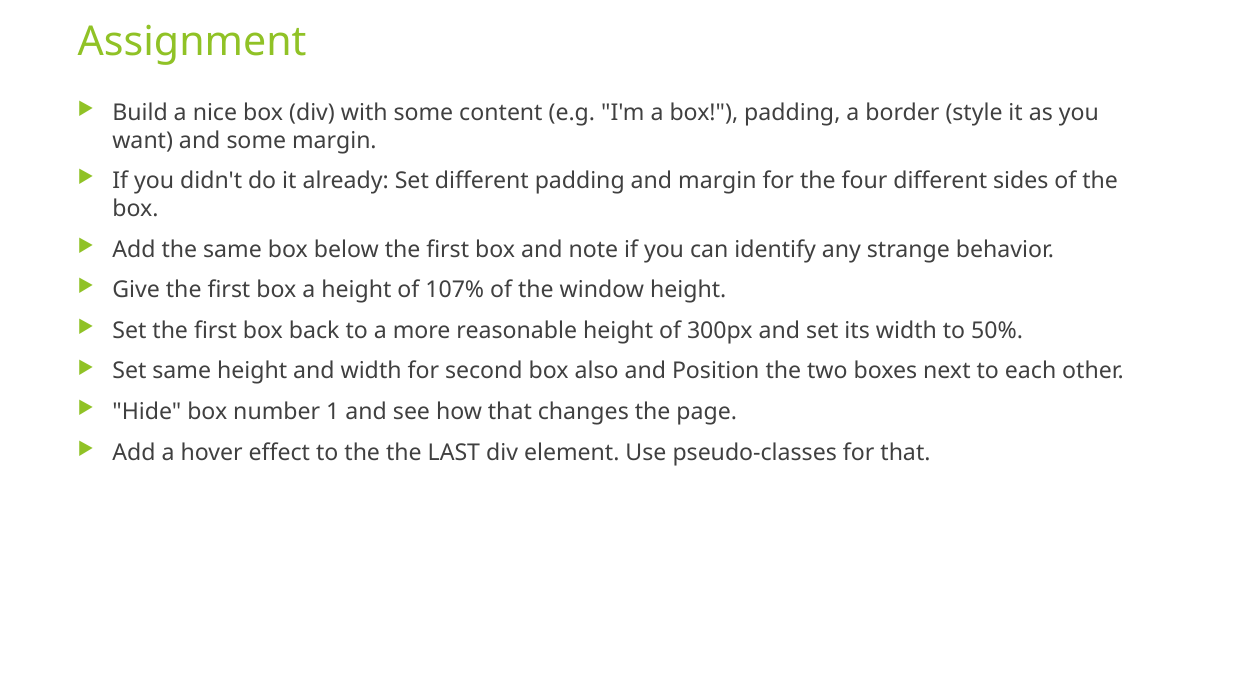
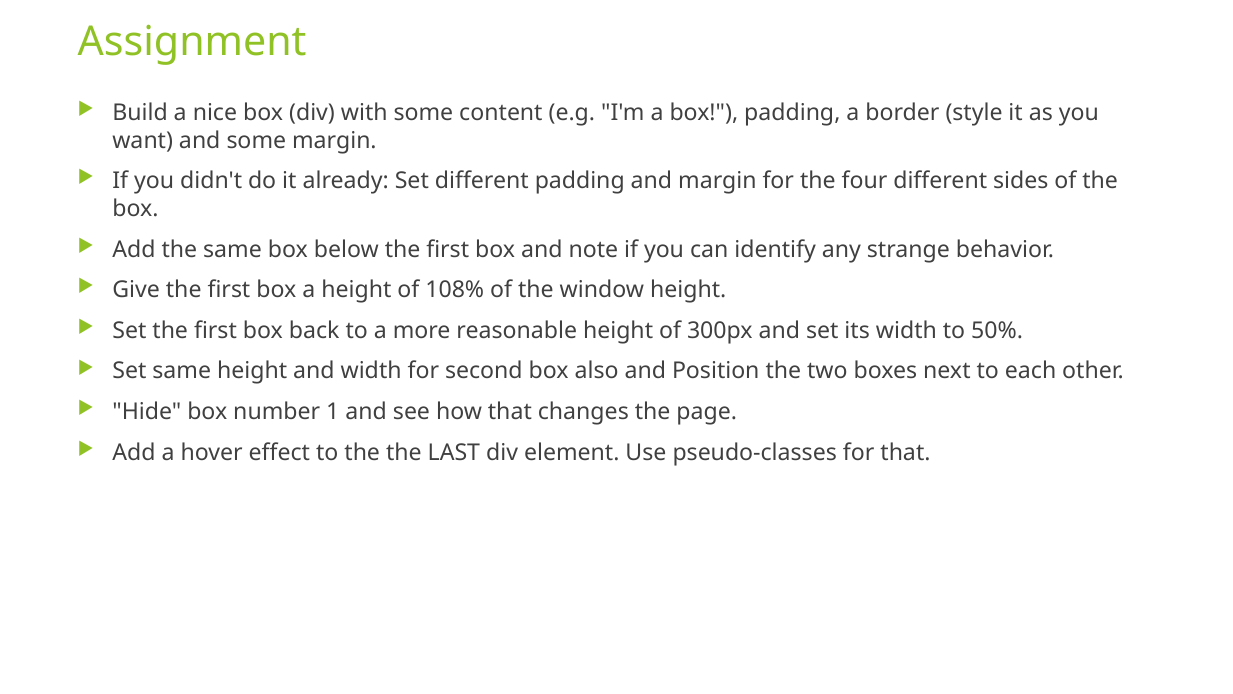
107%: 107% -> 108% (455, 290)
